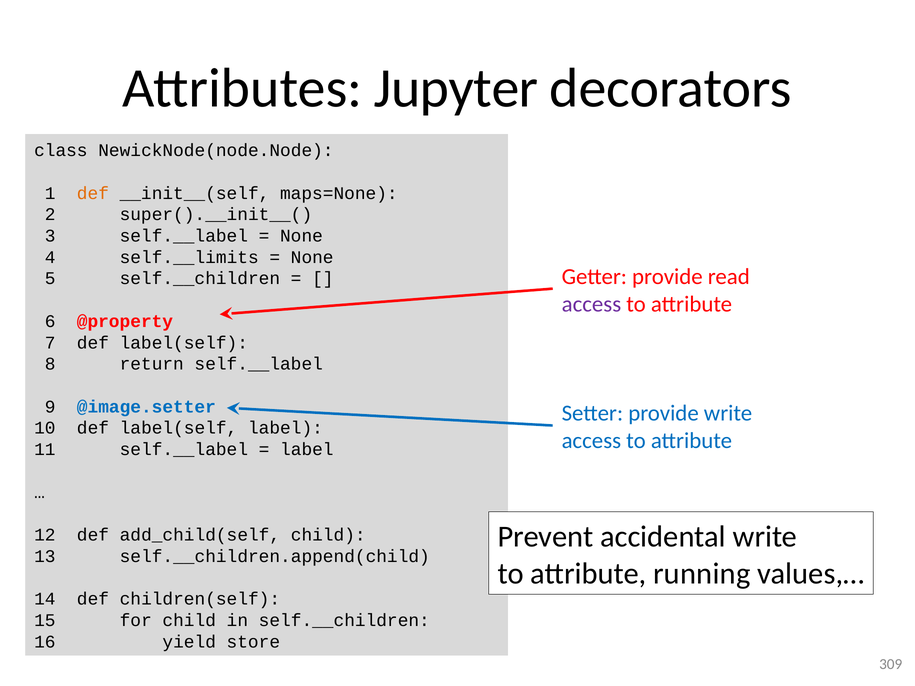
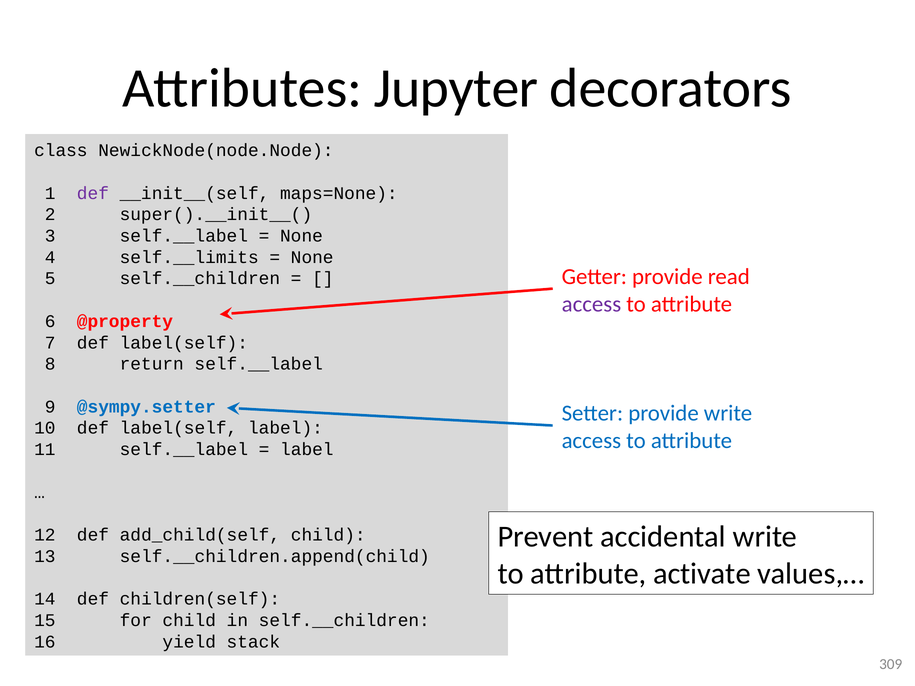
def colour: orange -> purple (93, 193)
@image.setter: @image.setter -> @sympy.setter (146, 407)
running: running -> activate (702, 574)
store: store -> stack (253, 642)
